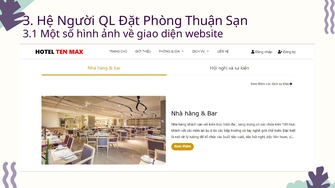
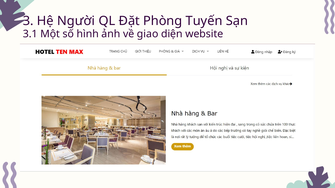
Thuận: Thuận -> Tuyến (204, 21)
